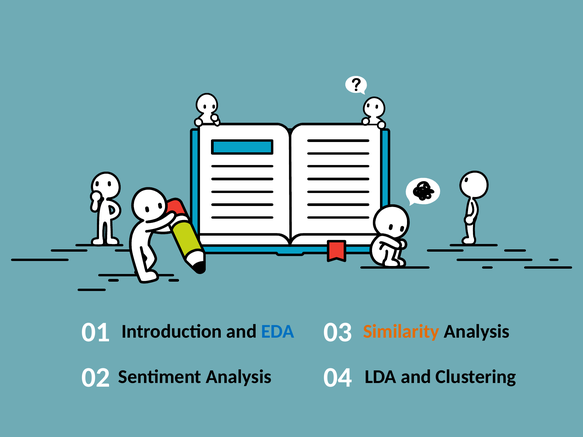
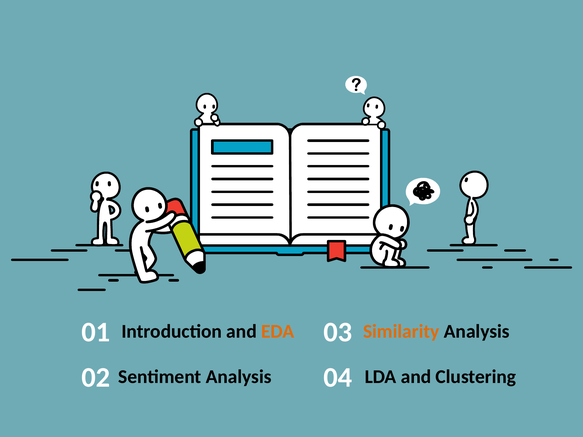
EDA colour: blue -> orange (278, 332)
